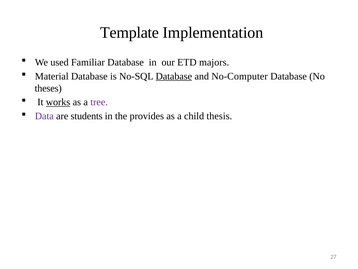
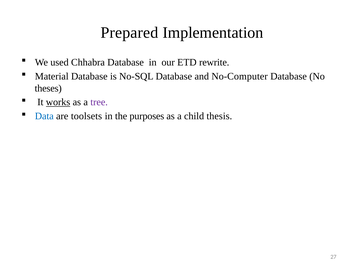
Template: Template -> Prepared (129, 32)
Familiar: Familiar -> Chhabra (88, 62)
majors: majors -> rewrite (214, 62)
Database underline: present -> none (174, 76)
Data colour: purple -> blue (44, 116)
students: students -> toolsets (86, 116)
provides: provides -> purposes (147, 116)
